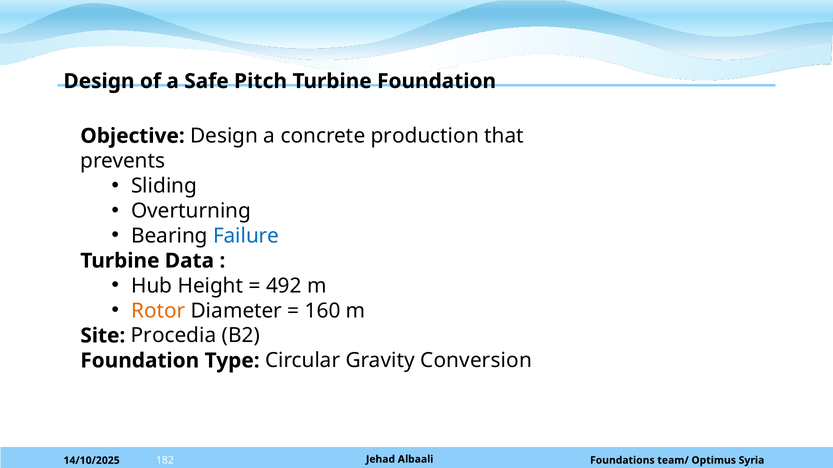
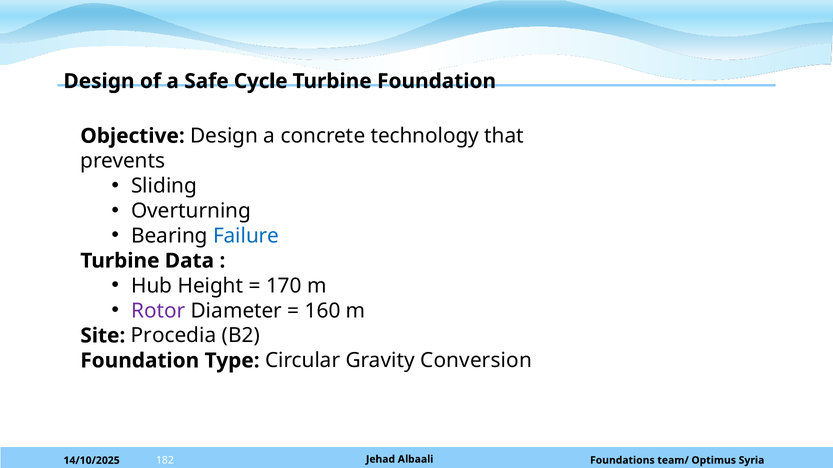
Pitch: Pitch -> Cycle (261, 81)
production: production -> technology (425, 136)
492: 492 -> 170 (284, 286)
Rotor colour: orange -> purple (158, 311)
